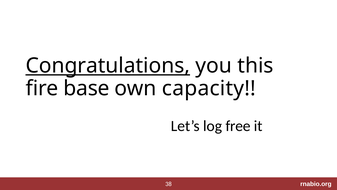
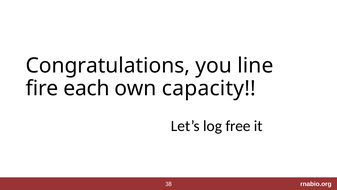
Congratulations underline: present -> none (108, 66)
this: this -> line (255, 66)
base: base -> each (87, 88)
